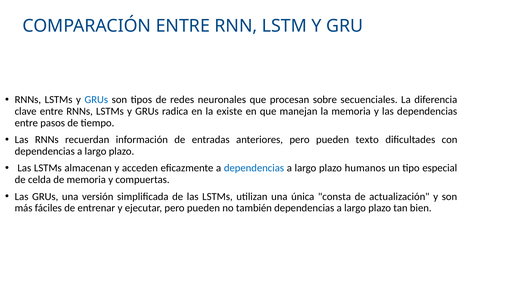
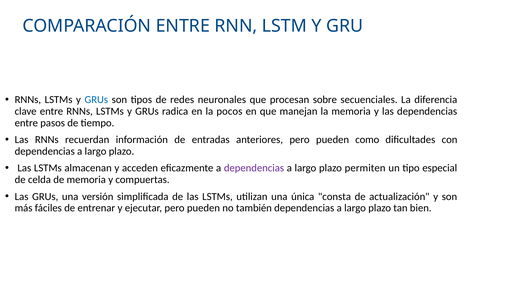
existe: existe -> pocos (229, 111)
texto: texto -> como (367, 140)
dependencias colour: blue -> purple (254, 168)
humanos: humanos -> permiten (365, 168)
